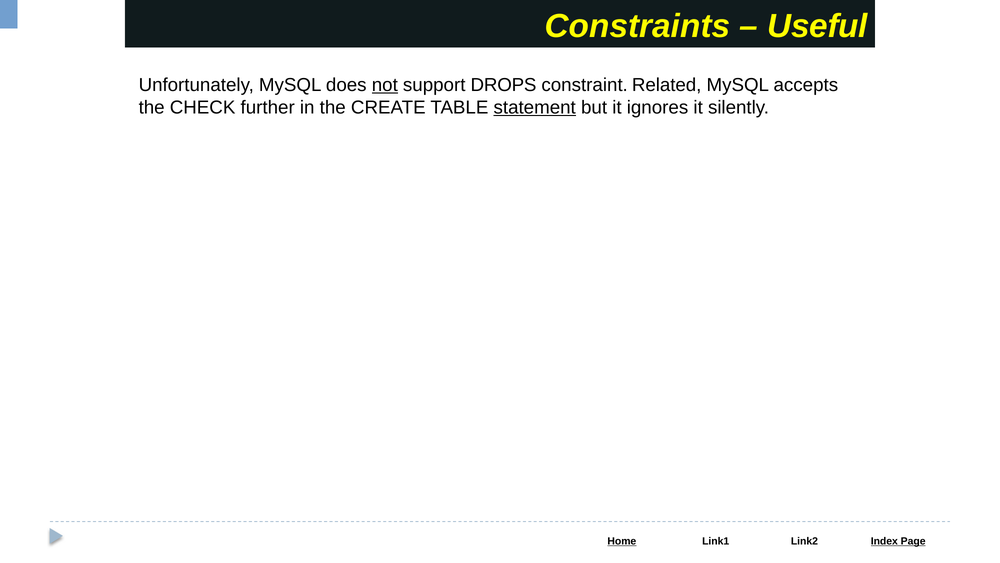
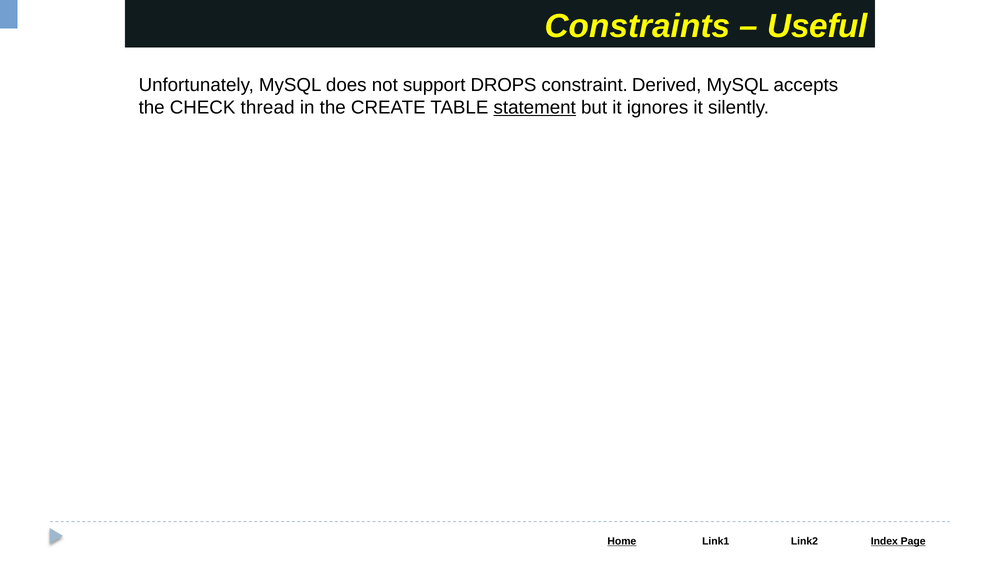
not underline: present -> none (385, 85)
Related: Related -> Derived (667, 85)
further: further -> thread (268, 107)
